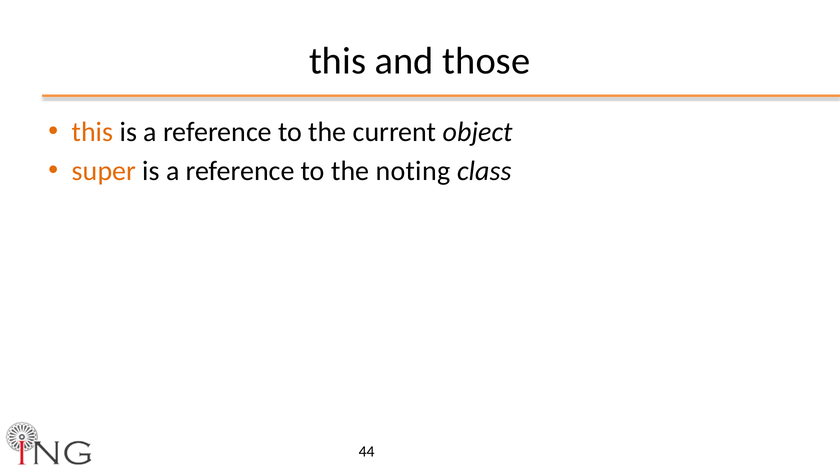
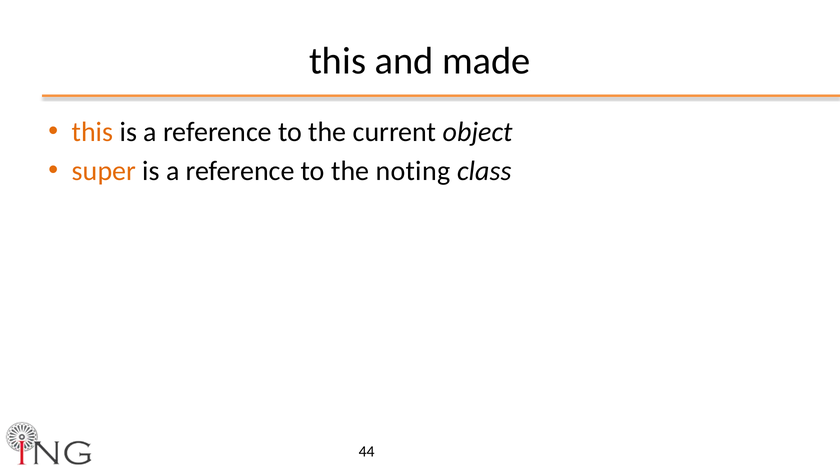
those: those -> made (486, 61)
